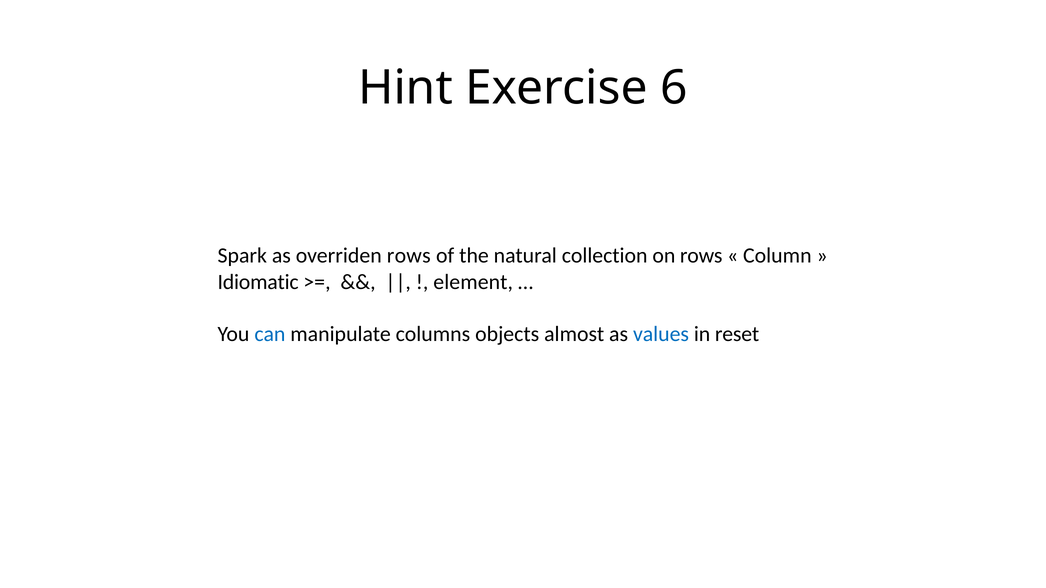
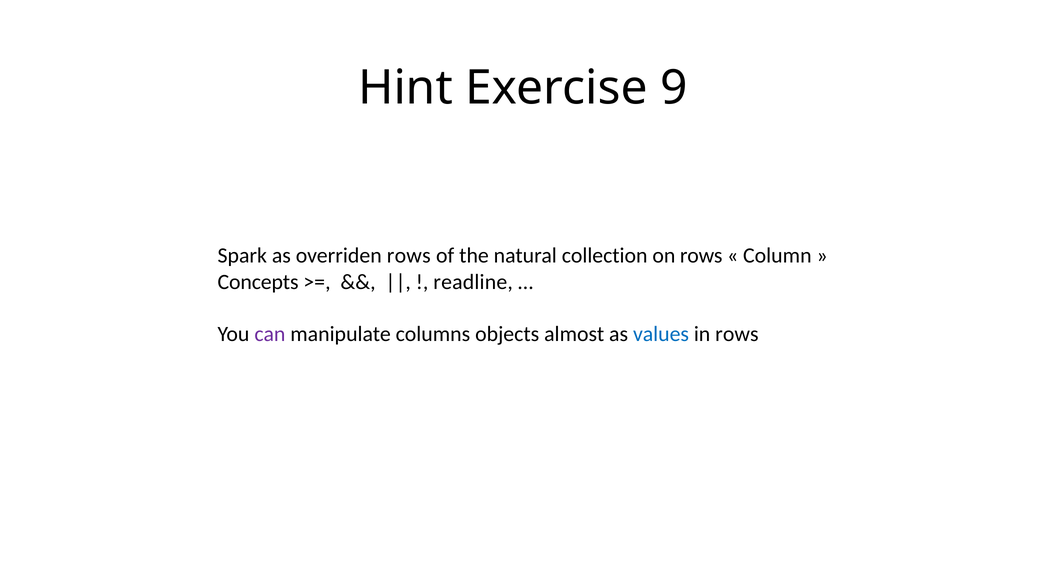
6: 6 -> 9 (674, 88)
Idiomatic: Idiomatic -> Concepts (258, 282)
element: element -> readline (473, 282)
can colour: blue -> purple (270, 334)
in reset: reset -> rows (737, 334)
